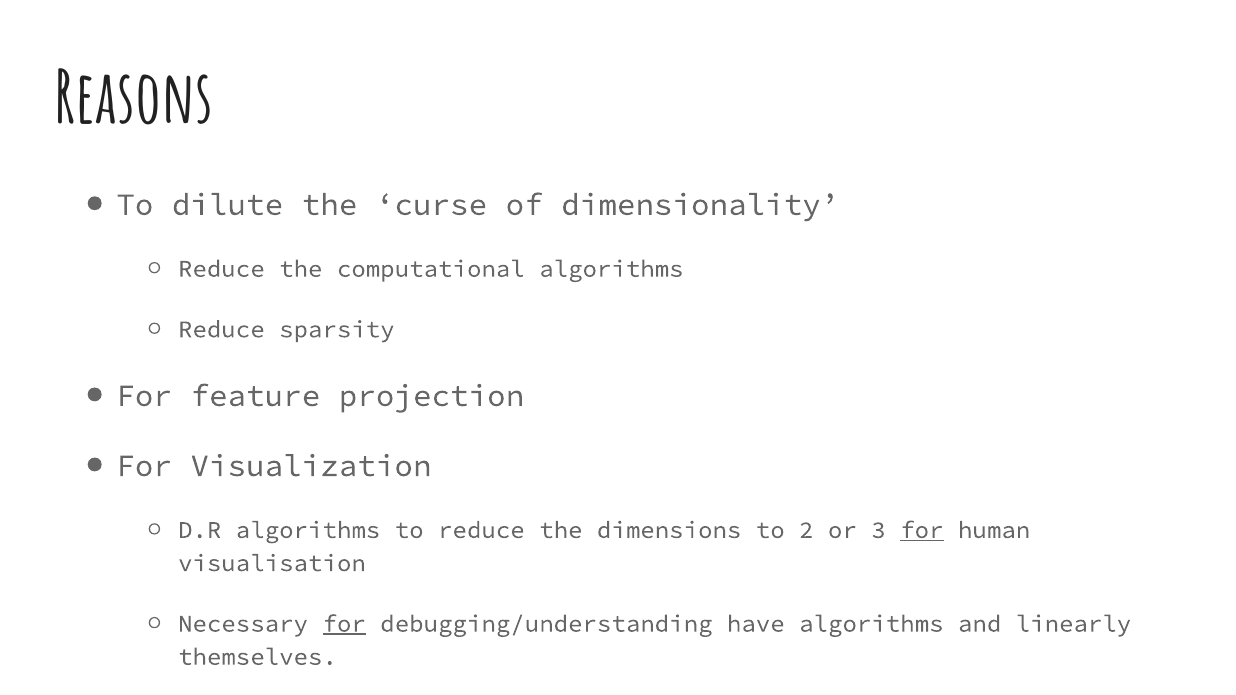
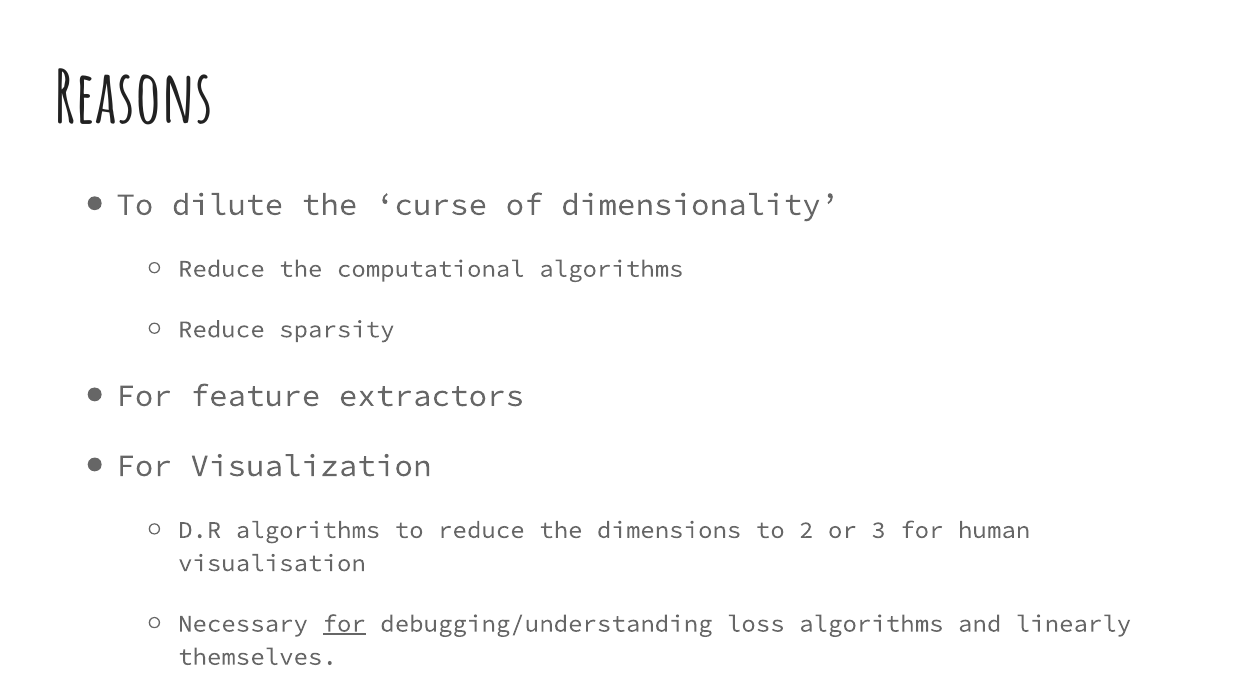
projection: projection -> extractors (431, 396)
for underline: present -> none (922, 530)
have: have -> loss (756, 624)
